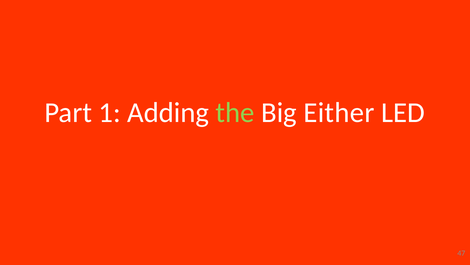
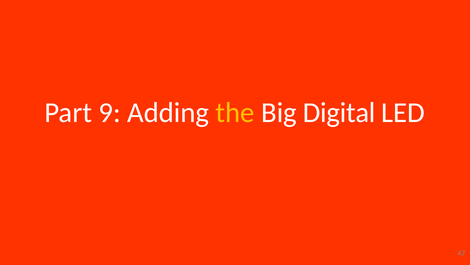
1: 1 -> 9 (110, 112)
the colour: light green -> yellow (235, 112)
Either: Either -> Digital (339, 112)
